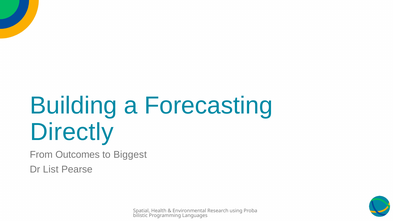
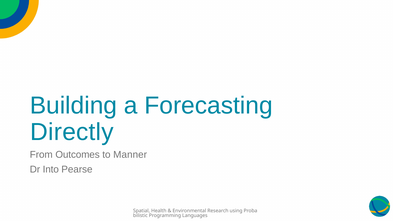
Biggest: Biggest -> Manner (130, 155)
List: List -> Into (51, 169)
